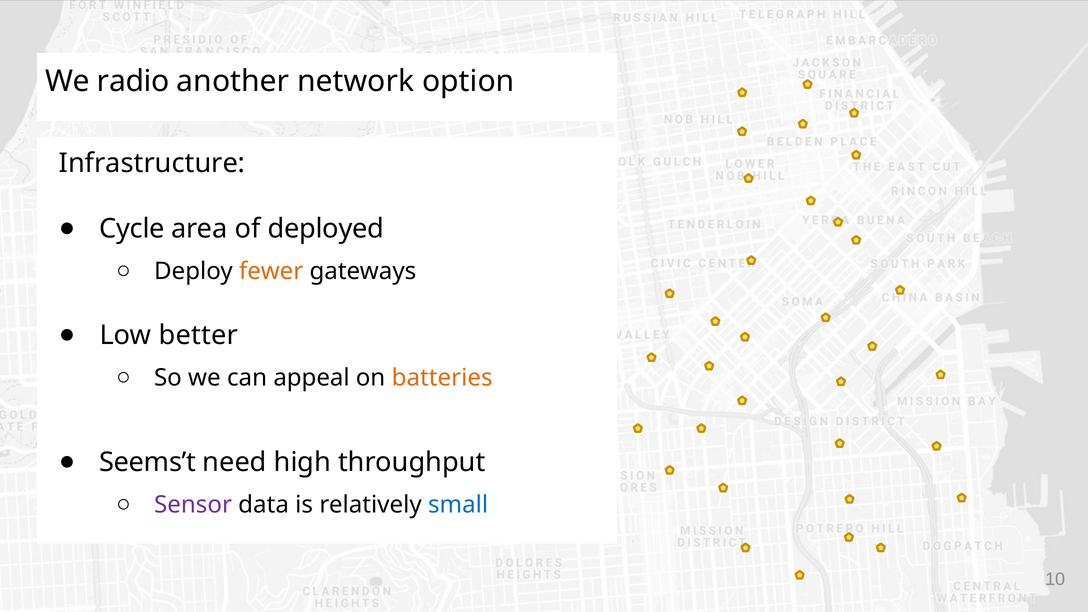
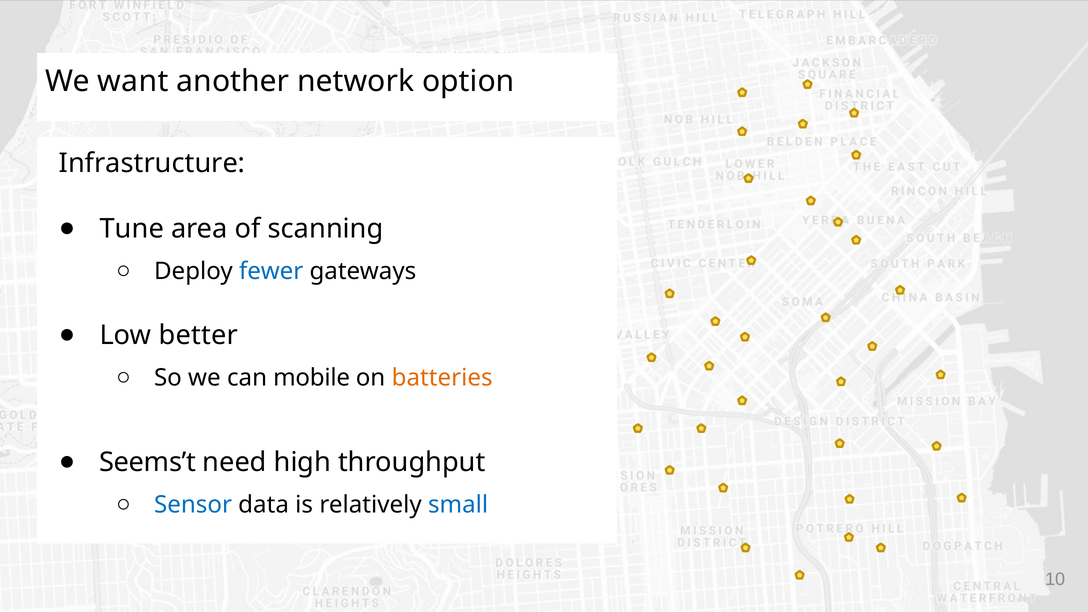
radio: radio -> want (133, 81)
Cycle: Cycle -> Tune (132, 229)
deployed: deployed -> scanning (326, 229)
fewer colour: orange -> blue (271, 271)
appeal: appeal -> mobile (312, 378)
Sensor colour: purple -> blue (193, 505)
